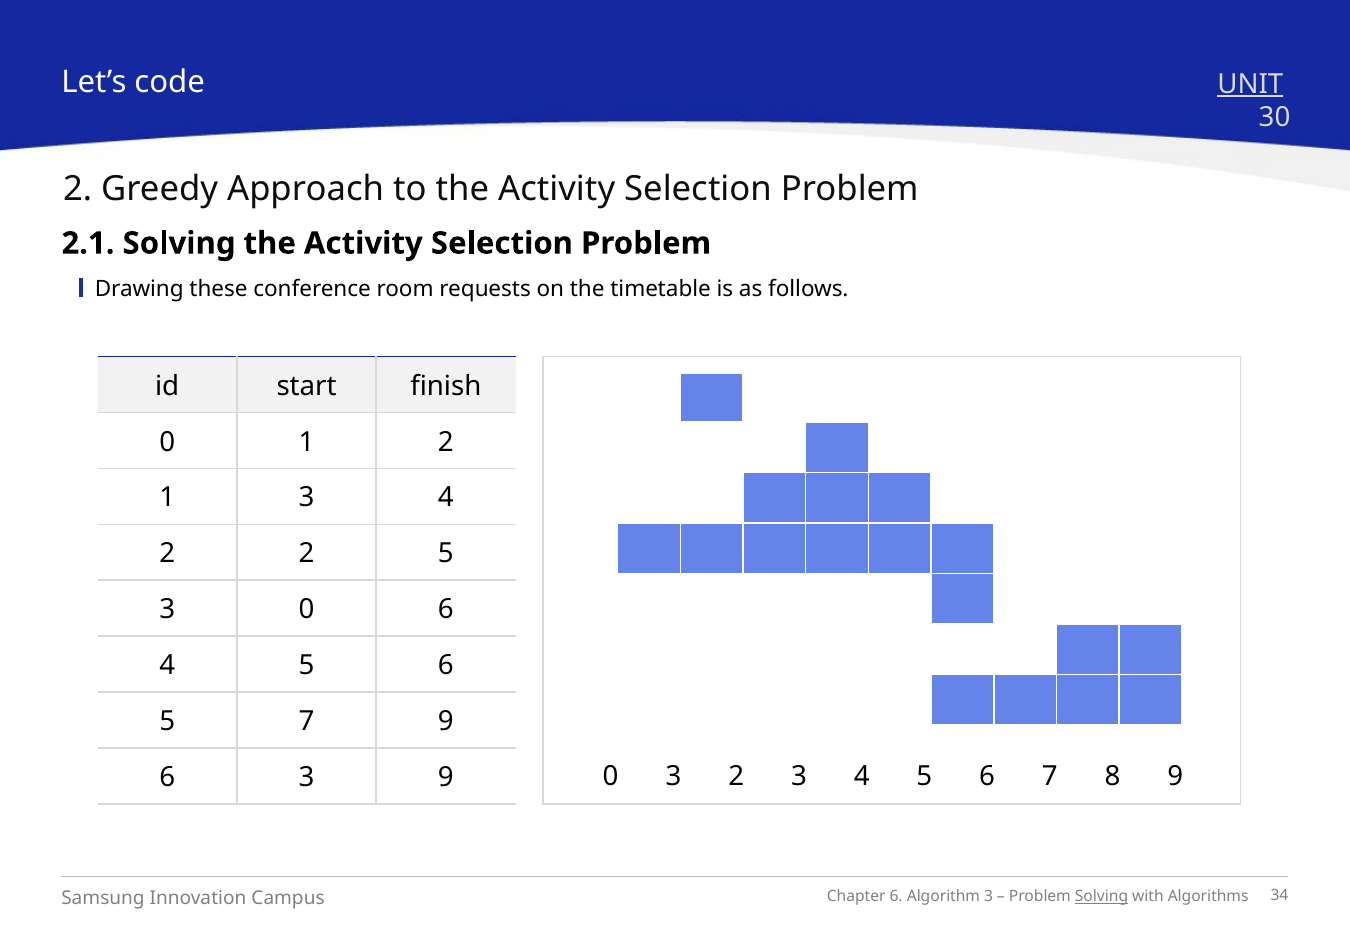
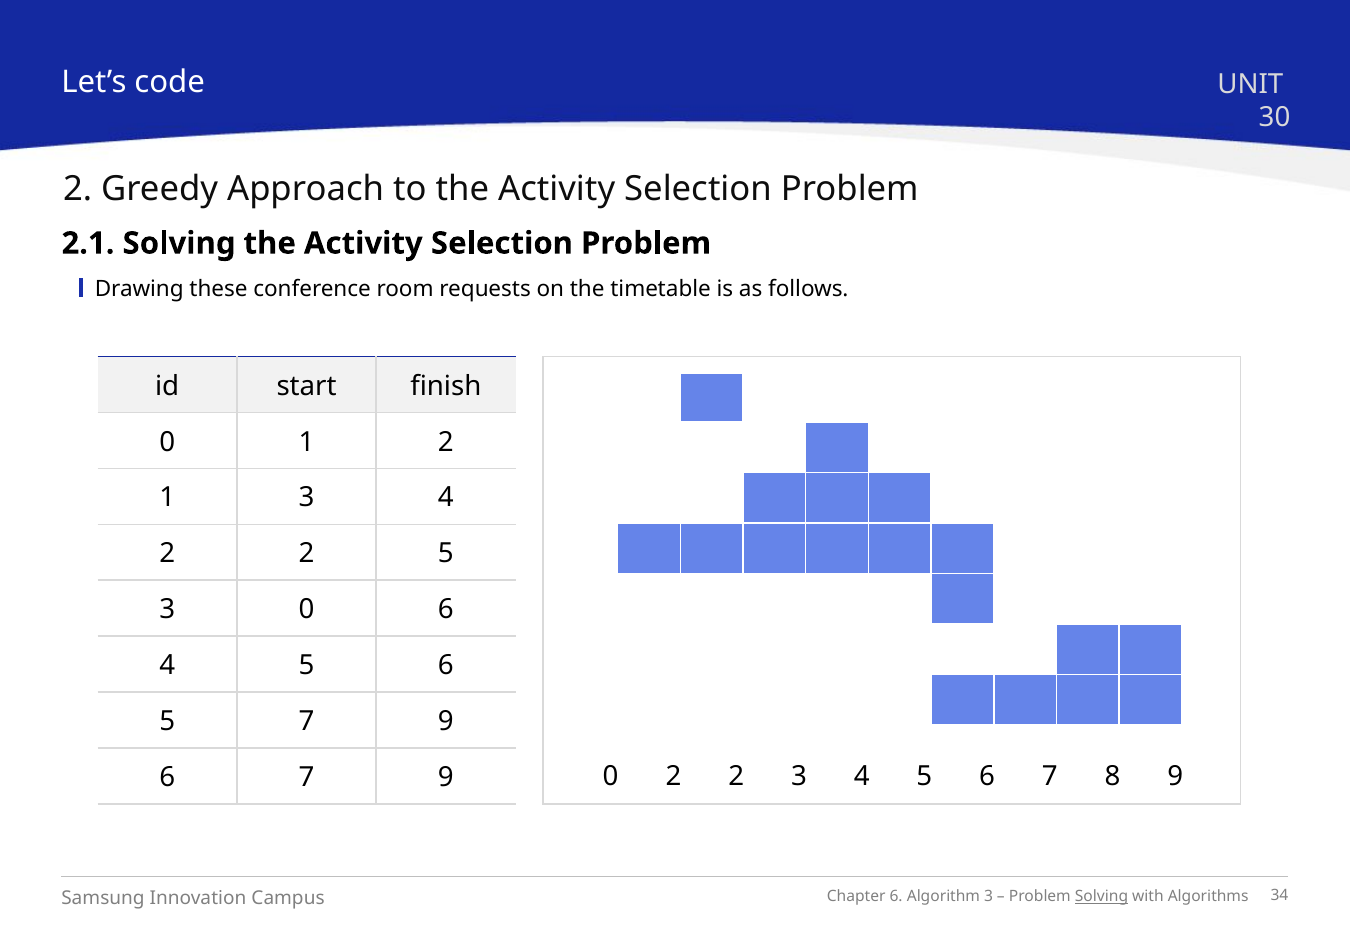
UNIT underline: present -> none (1250, 84)
3: 3 -> 7 (307, 777)
0 3: 3 -> 2 (673, 776)
